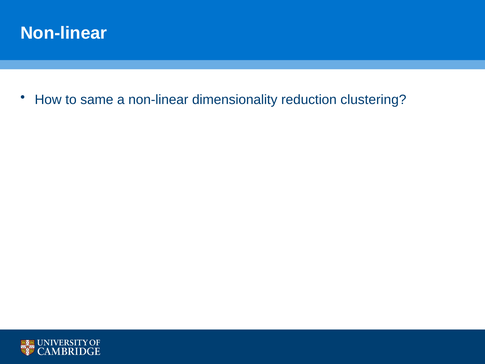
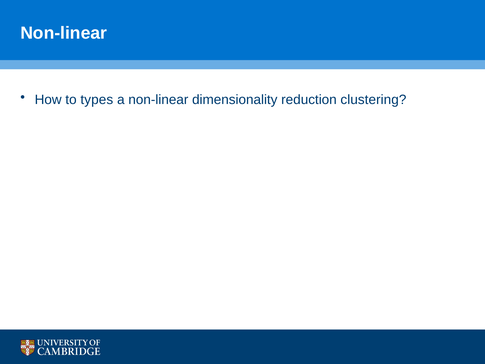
same: same -> types (97, 100)
